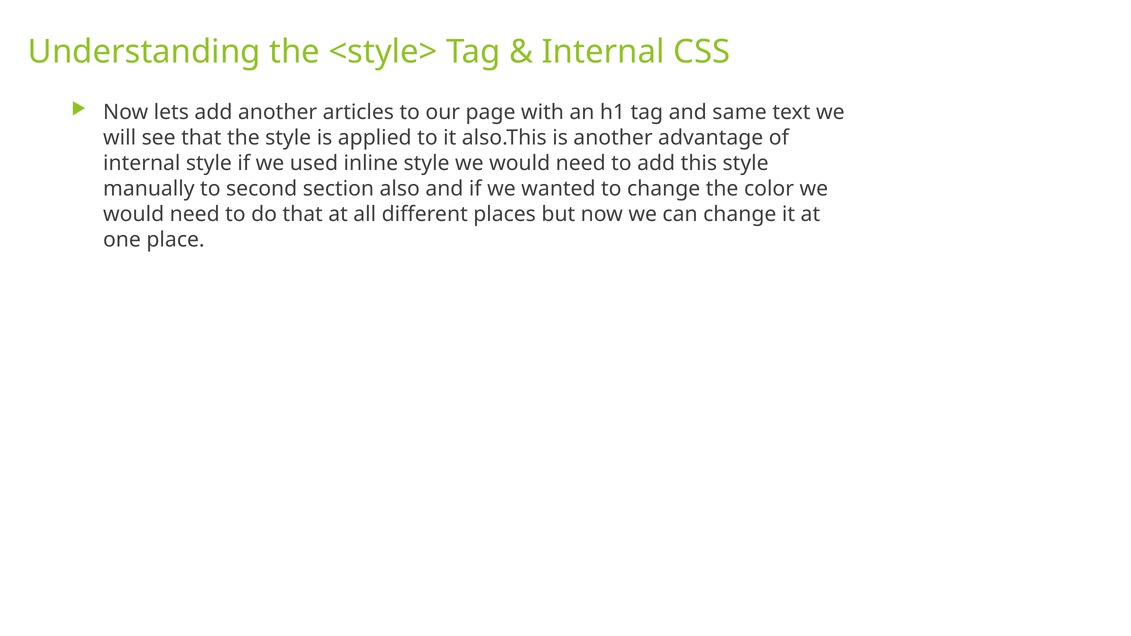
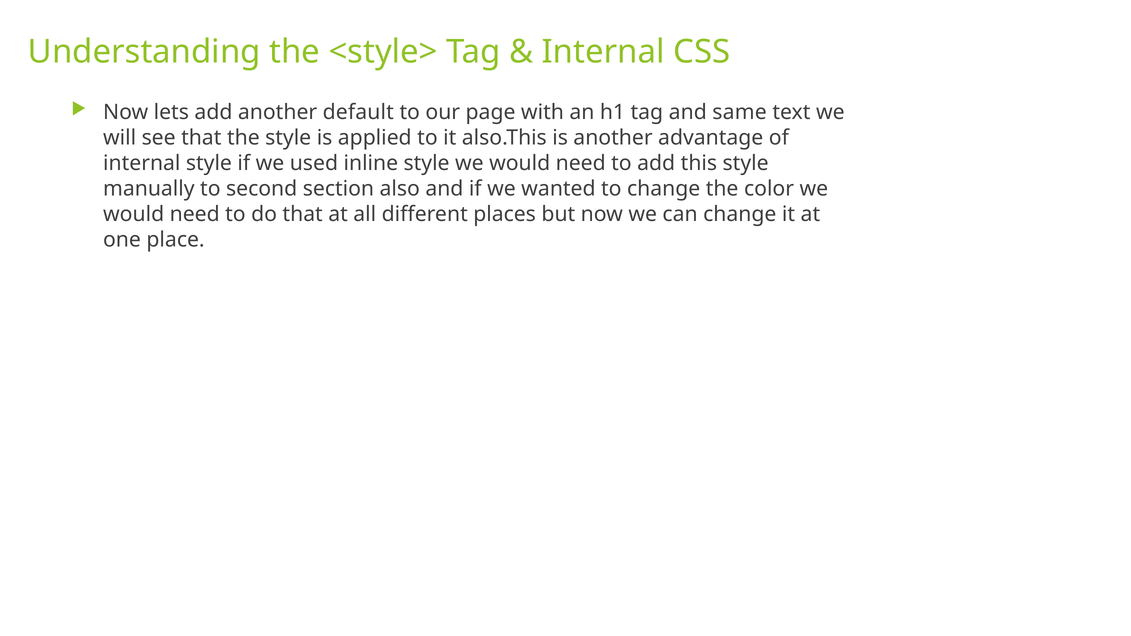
articles: articles -> default (358, 112)
